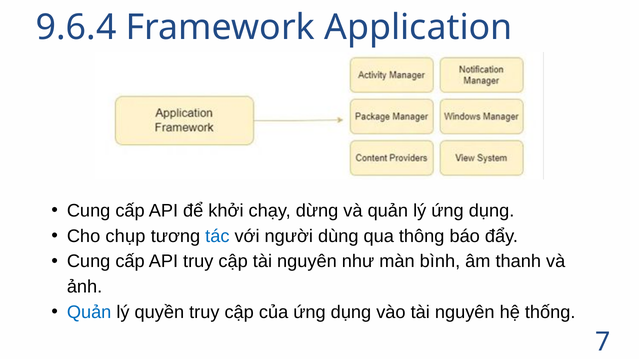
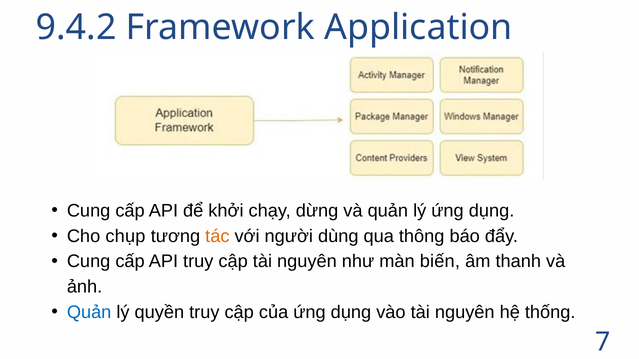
9.6.4: 9.6.4 -> 9.4.2 (76, 27)
tác colour: blue -> orange (217, 236)
bình: bình -> biến (440, 262)
